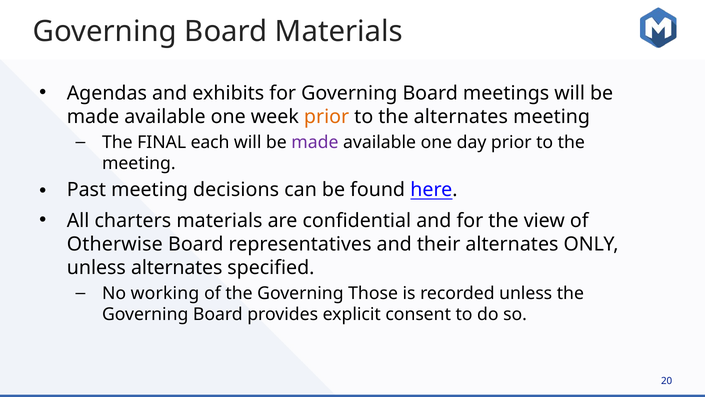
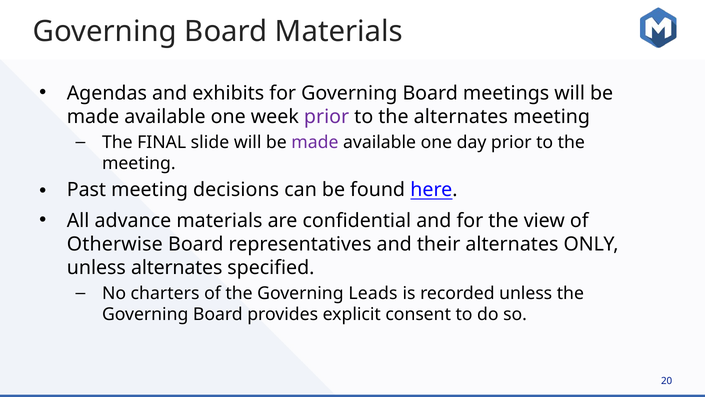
prior colour: orange -> purple (327, 116)
each: each -> slide (210, 142)
charters: charters -> advance (133, 220)
working: working -> charters (165, 293)
Those: Those -> Leads (373, 293)
